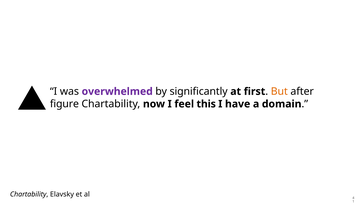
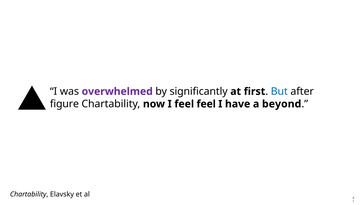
But colour: orange -> blue (279, 91)
feel this: this -> feel (206, 104)
domain: domain -> beyond (282, 104)
